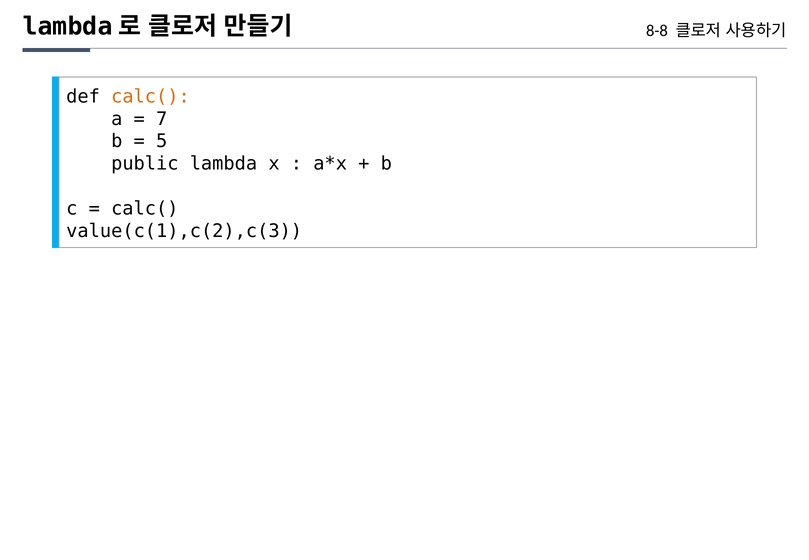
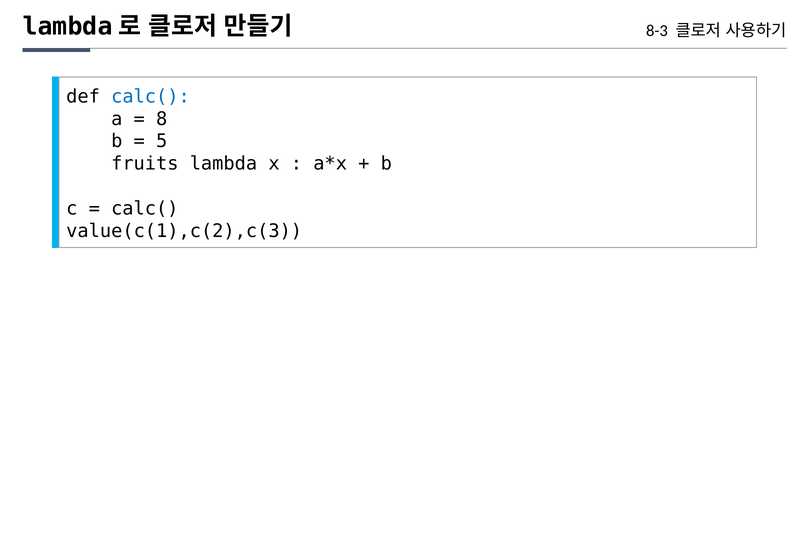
8-8: 8-8 -> 8-3 (657, 31)
calc( colour: orange -> blue (150, 97)
7: 7 -> 8 (162, 119)
public: public -> fruits (145, 164)
